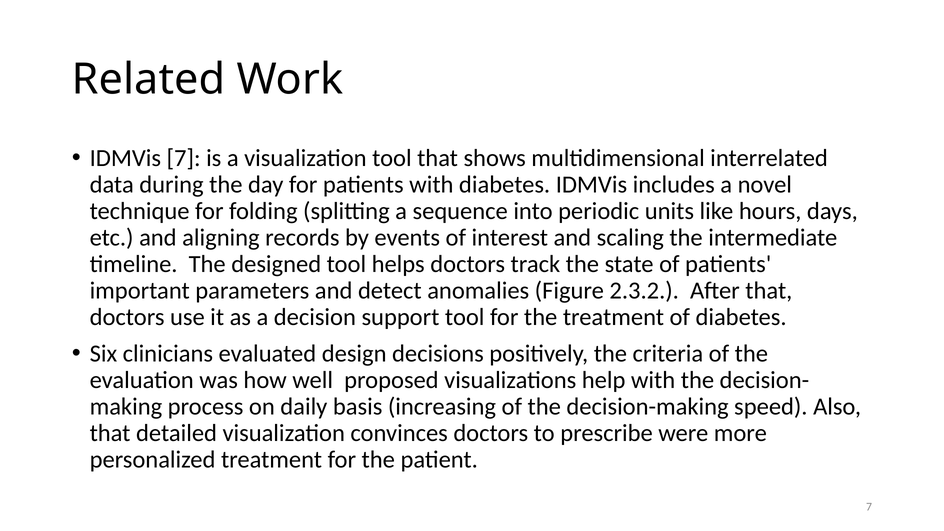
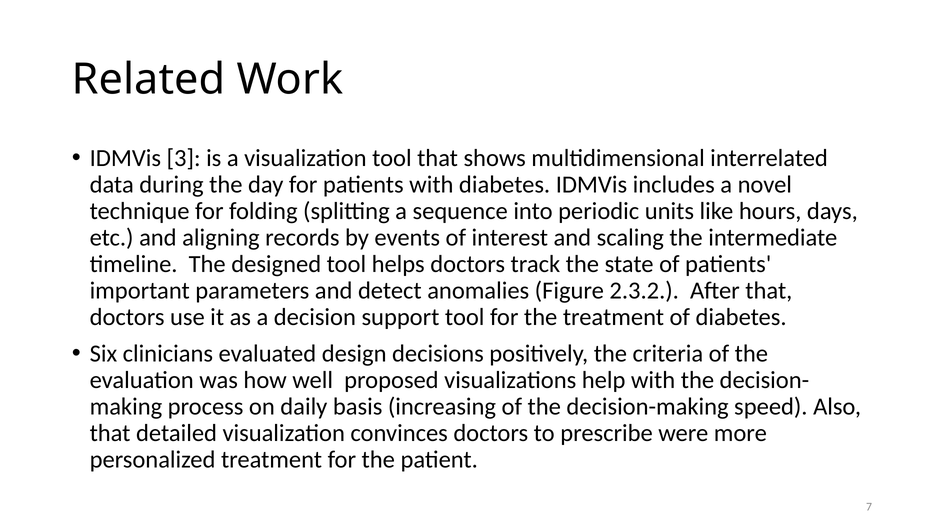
IDMVis 7: 7 -> 3 (184, 158)
